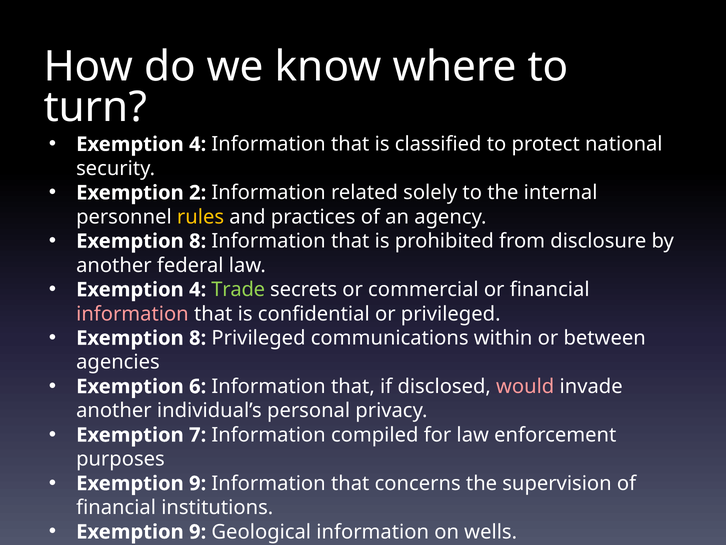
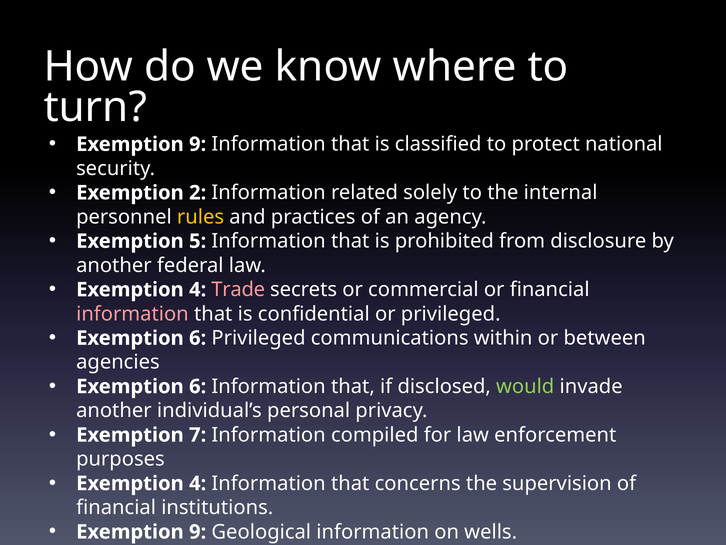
4: 4 -> 9 (198, 144)
8: 8 -> 5 (198, 241)
Trade colour: light green -> pink (238, 289)
8: 8 -> 6 (198, 338)
would colour: pink -> light green (525, 386)
9: 9 -> 4 (198, 483)
